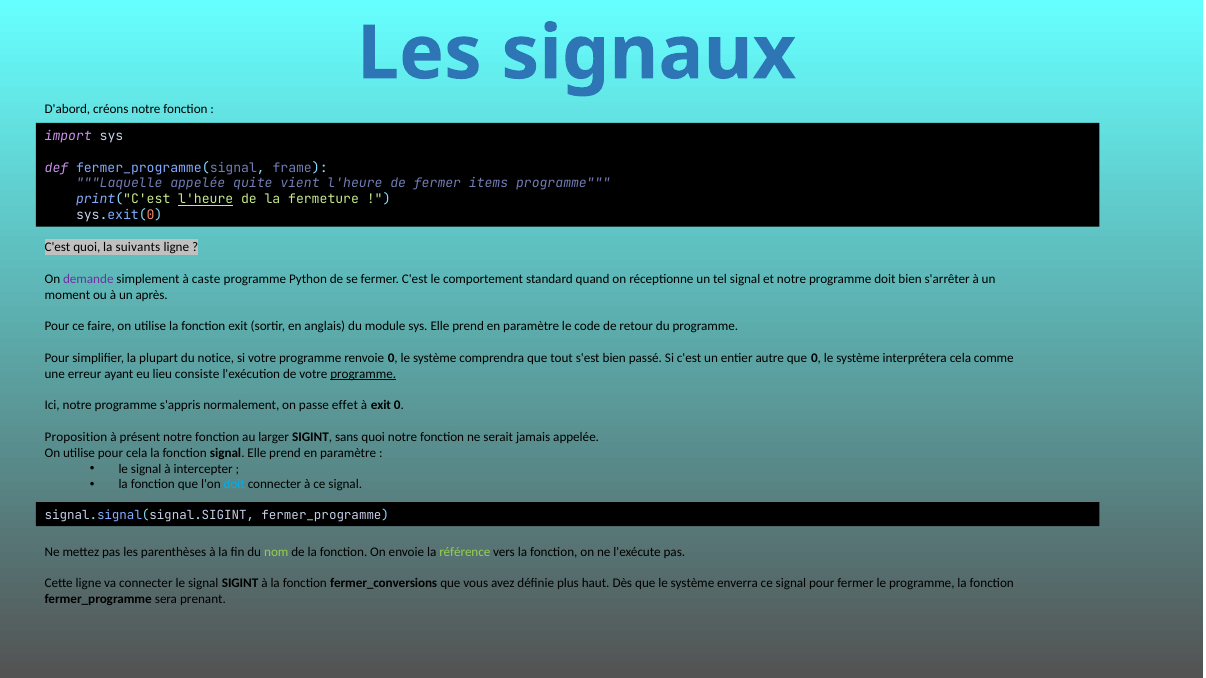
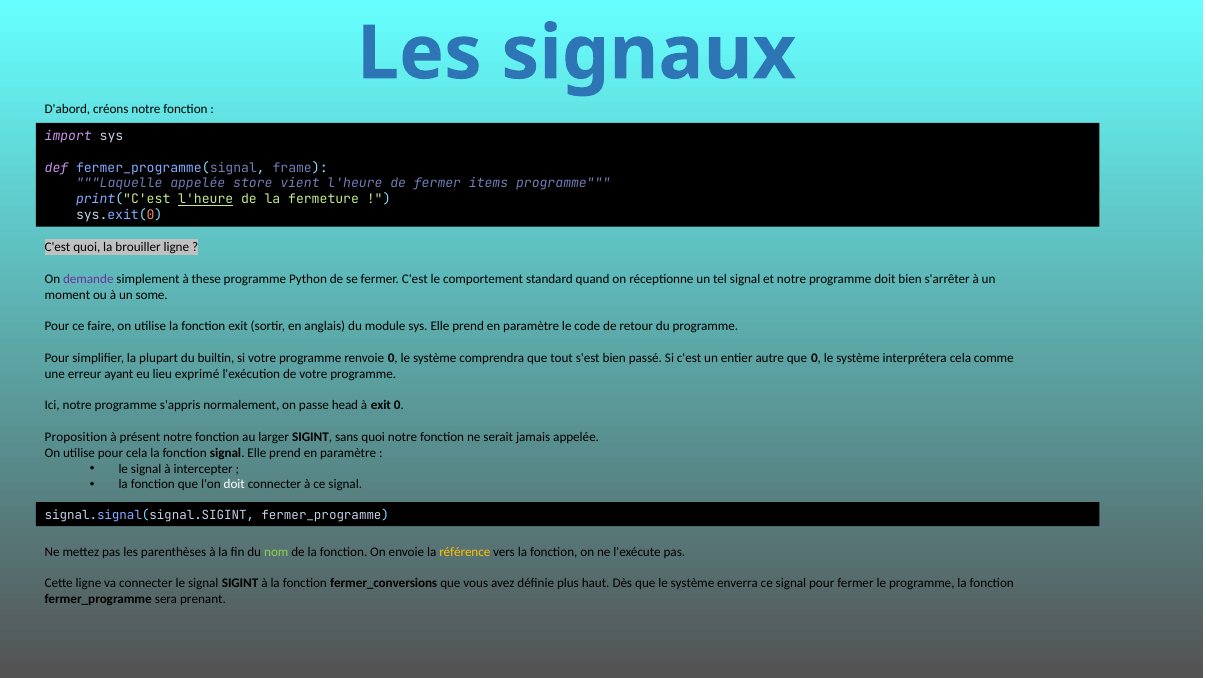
quite: quite -> store (253, 184)
suivants: suivants -> brouiller (138, 248)
caste: caste -> these (206, 279)
après: après -> some (152, 295)
notice: notice -> builtin (216, 358)
consiste: consiste -> exprimé (197, 374)
programme underline: present -> none (363, 374)
effet: effet -> head (345, 406)
doit colour: light blue -> white (234, 485)
référence colour: light green -> yellow (465, 552)
